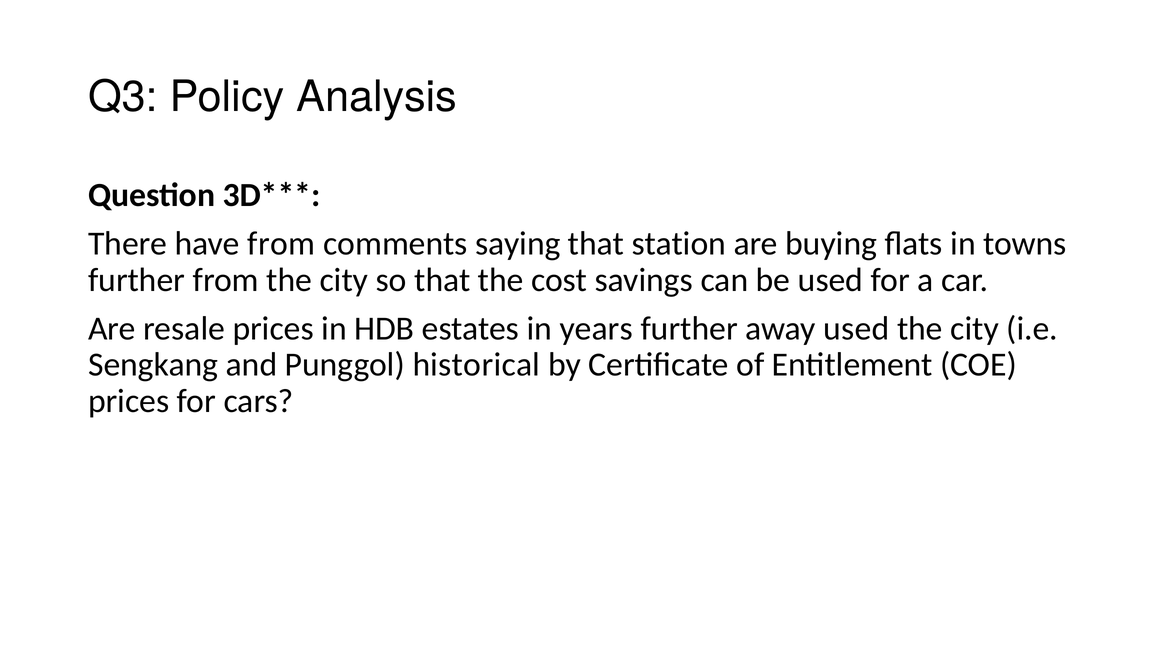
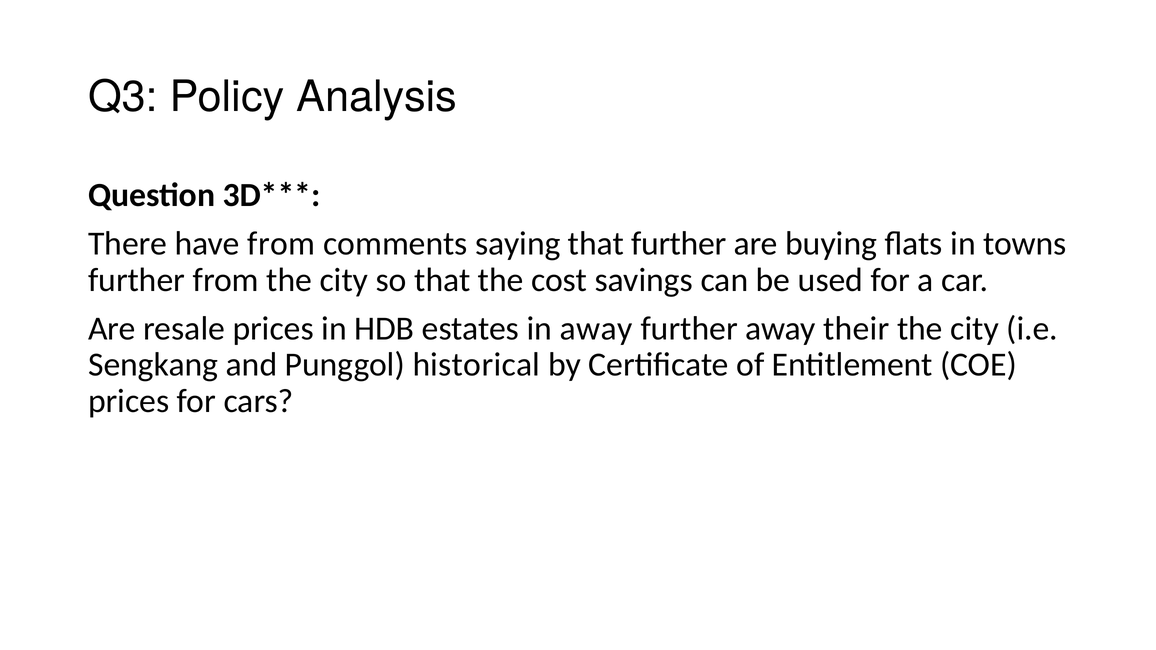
that station: station -> further (679, 244)
in years: years -> away (596, 329)
away used: used -> their (856, 329)
